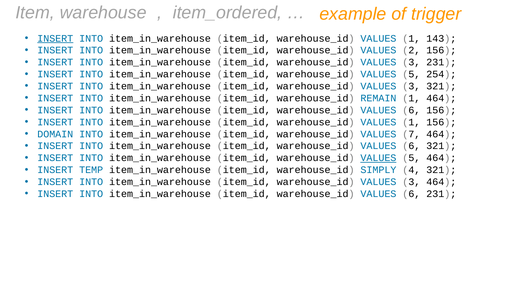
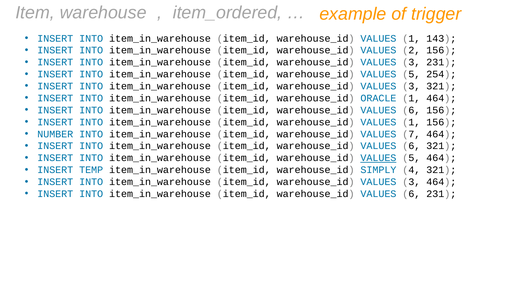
INSERT underline: present -> none (55, 38)
REMAIN: REMAIN -> ORACLE (378, 98)
DOMAIN: DOMAIN -> NUMBER (55, 134)
